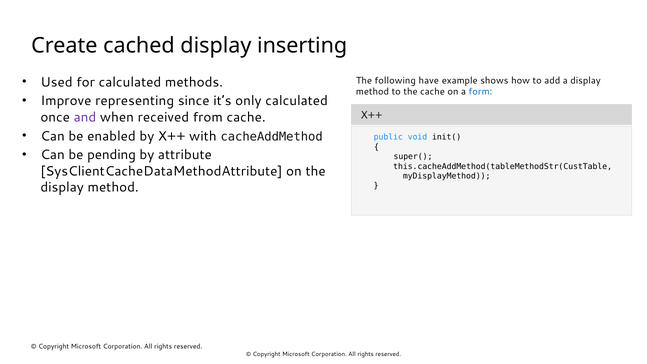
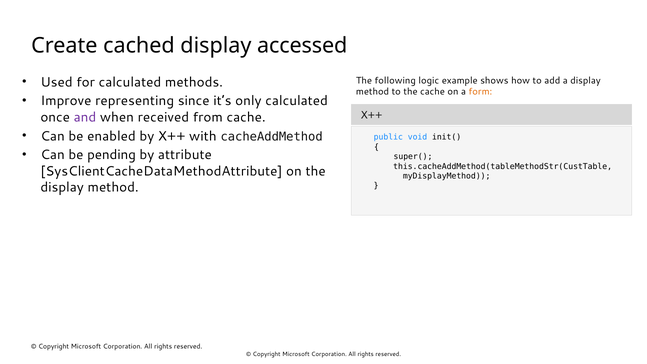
inserting: inserting -> accessed (302, 46)
have: have -> logic (429, 80)
form colour: blue -> orange (480, 92)
